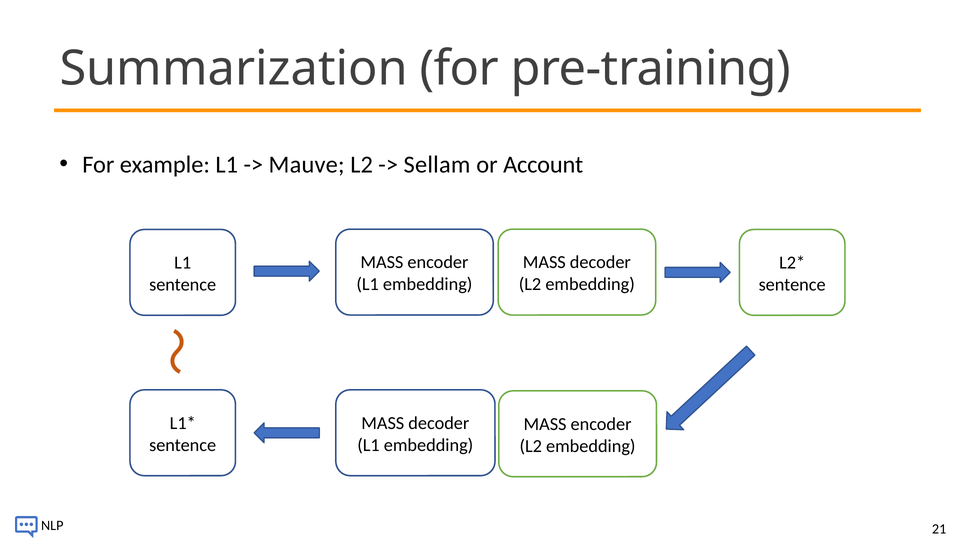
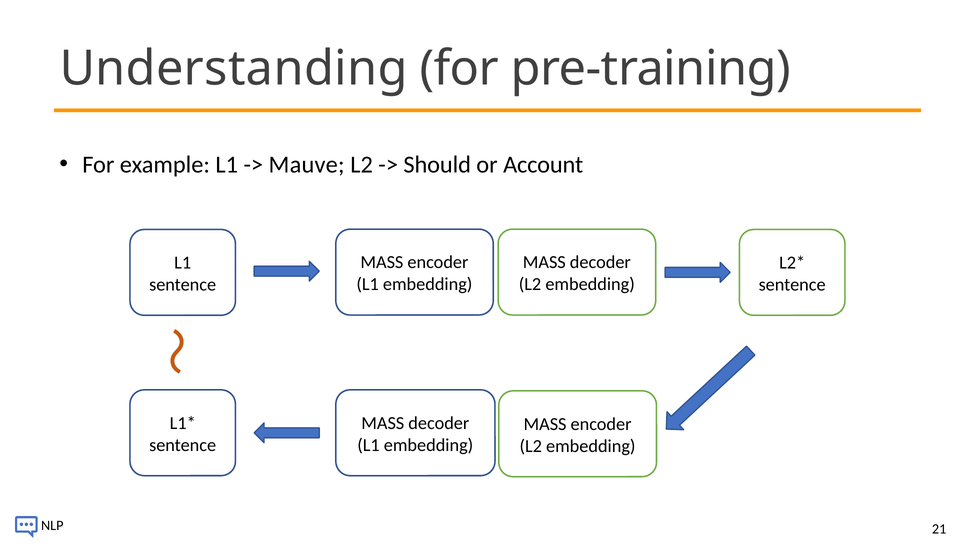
Summarization: Summarization -> Understanding (234, 69)
Sellam: Sellam -> Should (437, 164)
